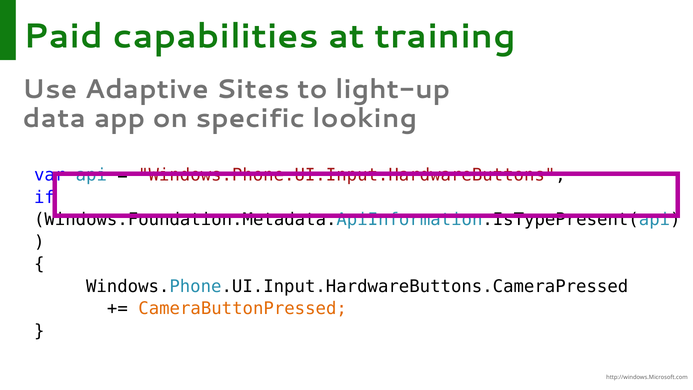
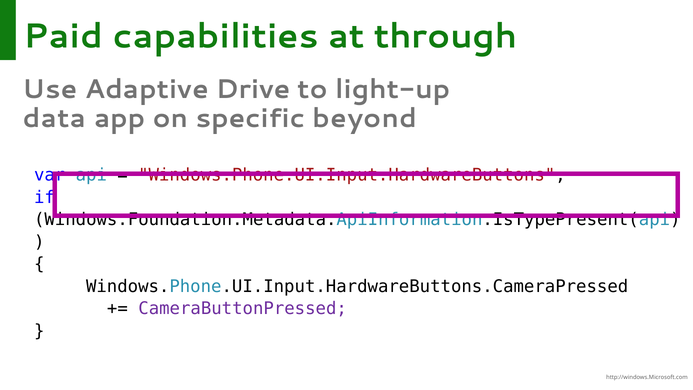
training: training -> through (445, 36)
Sites: Sites -> Drive (253, 89)
looking: looking -> beyond (365, 118)
CameraButtonPressed colour: orange -> purple (243, 308)
